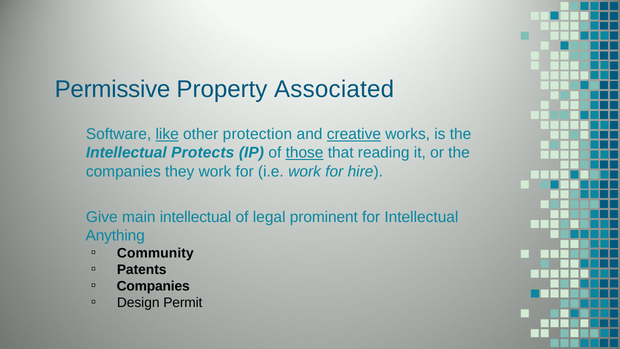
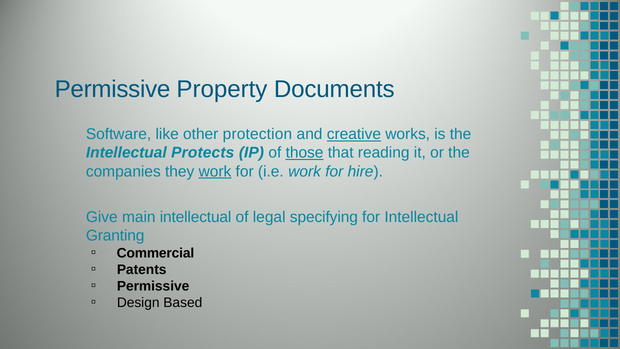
Associated: Associated -> Documents (334, 89)
like underline: present -> none (167, 134)
work underline: none -> present (215, 171)
prominent: prominent -> specifying (324, 217)
Anything: Anything -> Granting (115, 235)
Community: Community -> Commercial (155, 253)
Companies: Companies -> Permissive (153, 286)
Permit: Permit -> Based (183, 302)
